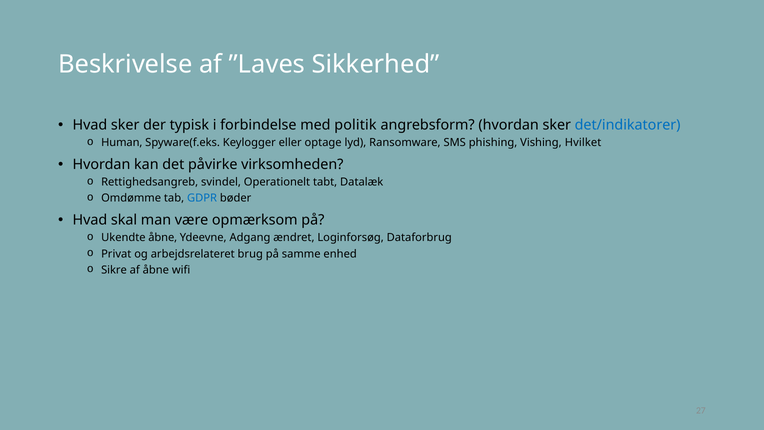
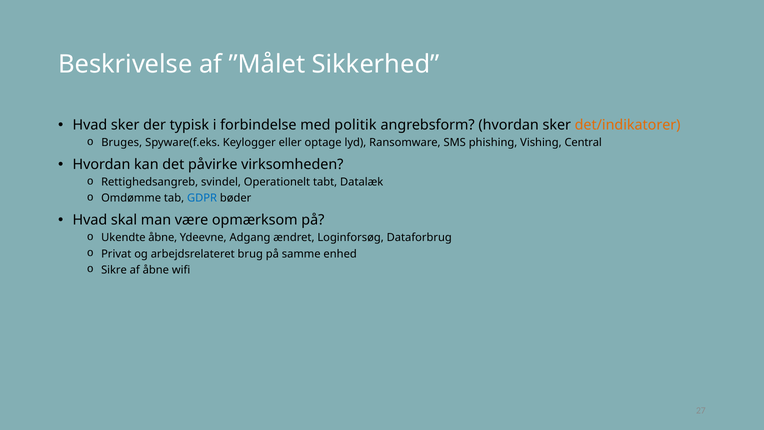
”Laves: ”Laves -> ”Målet (267, 64)
det/indikatorer colour: blue -> orange (628, 125)
Human: Human -> Bruges (122, 143)
Hvilket: Hvilket -> Central (583, 143)
